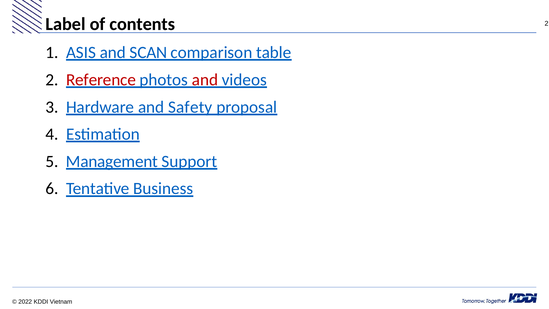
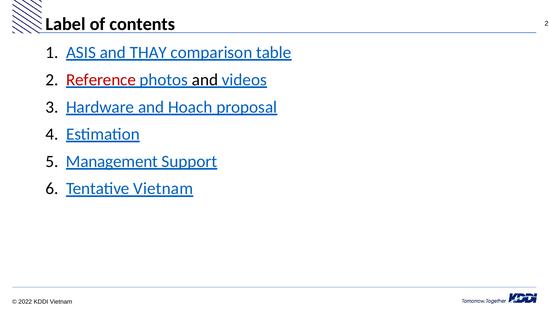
SCAN: SCAN -> THAY (148, 53)
and colour: red -> black (205, 80)
Safety: Safety -> Hoạch (190, 107)
Tentative Business: Business -> Vietnam (163, 189)
